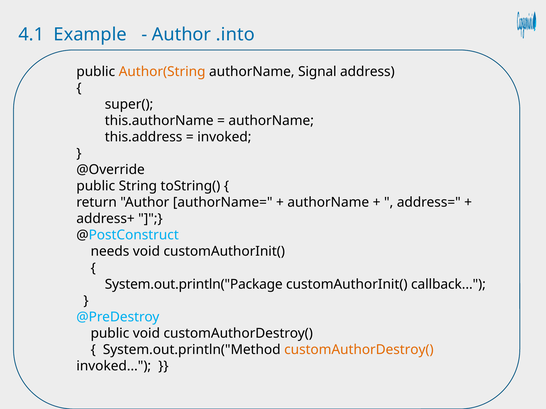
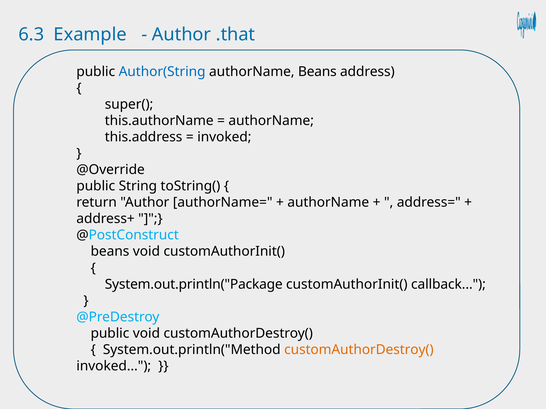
4.1: 4.1 -> 6.3 (31, 35)
.into: .into -> .that (235, 35)
Author(String colour: orange -> blue (162, 72)
authorName Signal: Signal -> Beans (317, 72)
needs: needs -> beans (110, 252)
